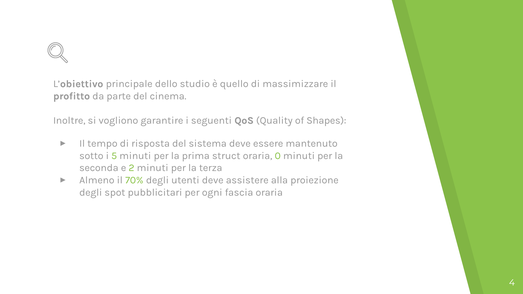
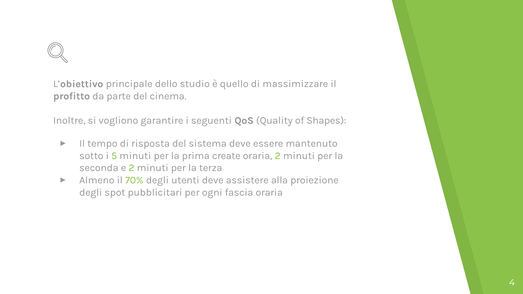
struct: struct -> create (226, 156)
oraria 0: 0 -> 2 (278, 156)
